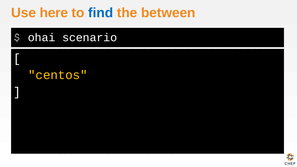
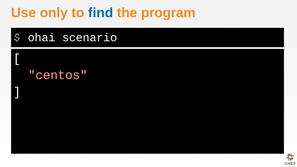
here: here -> only (54, 13)
between: between -> program (168, 13)
centos colour: yellow -> pink (58, 75)
